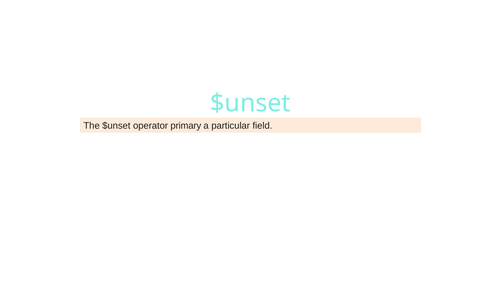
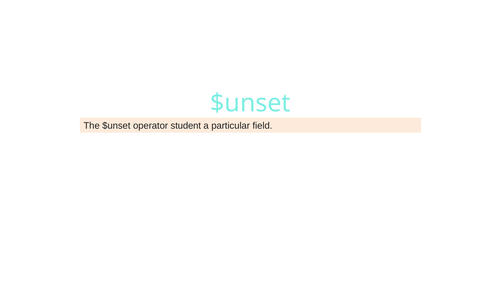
primary: primary -> student (186, 126)
